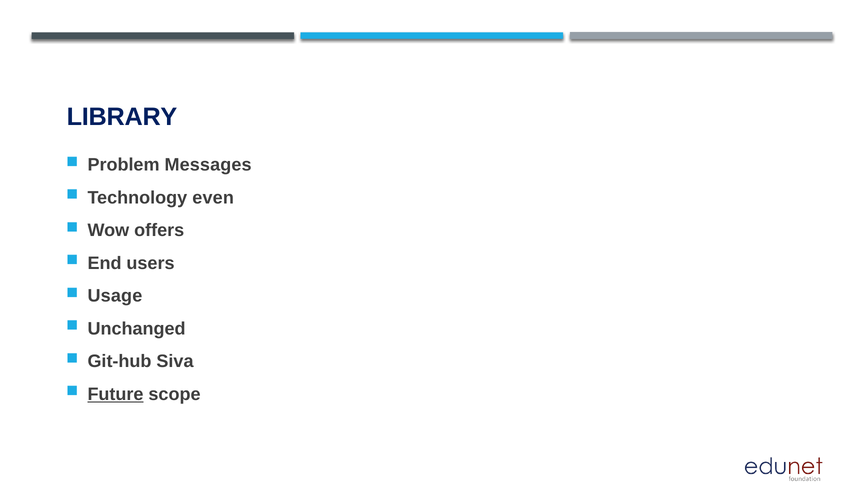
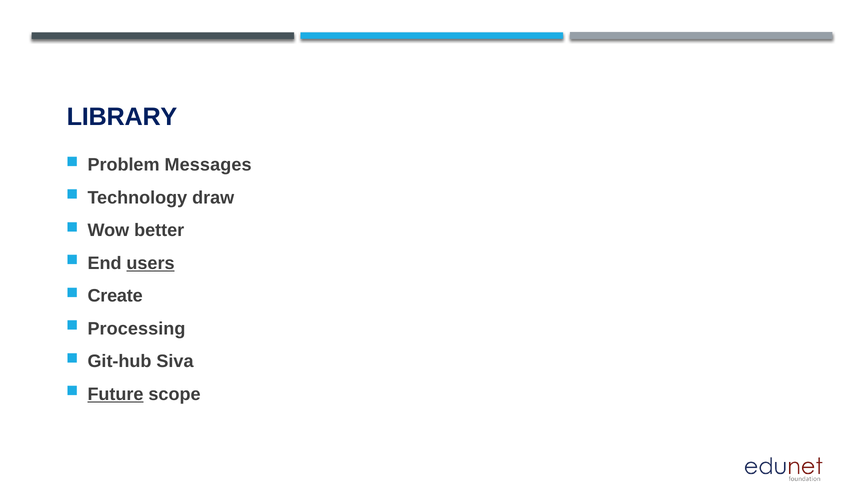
even: even -> draw (213, 198)
offers: offers -> better (159, 230)
users underline: none -> present (151, 263)
Usage: Usage -> Create (115, 296)
Unchanged: Unchanged -> Processing (136, 329)
